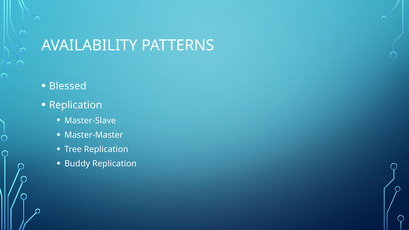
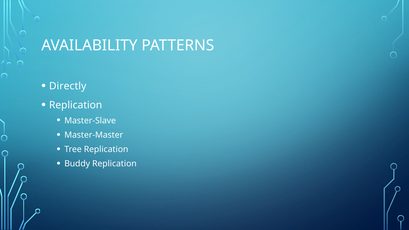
Blessed: Blessed -> Directly (68, 86)
